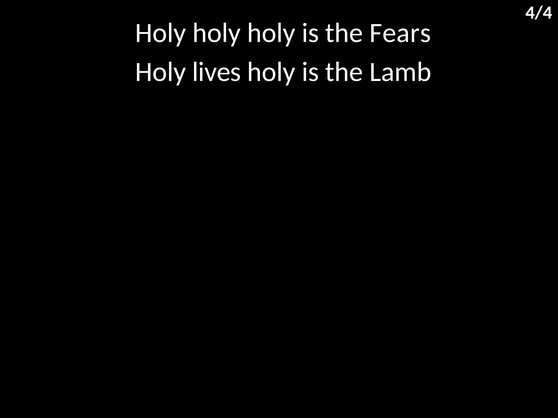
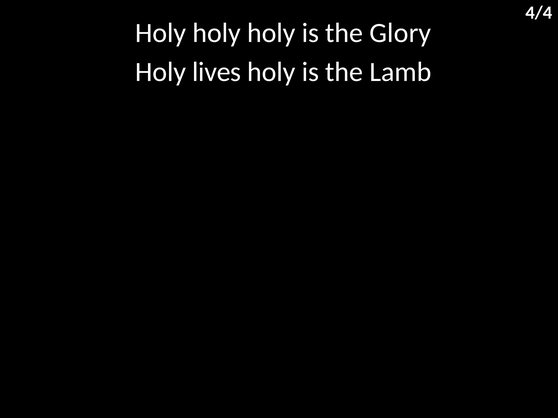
Fears: Fears -> Glory (400, 33)
